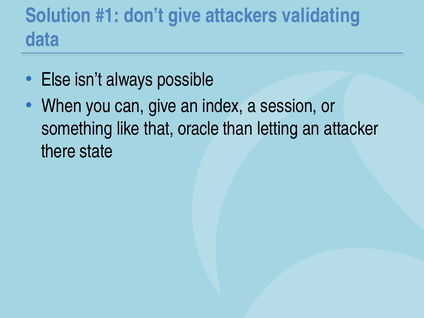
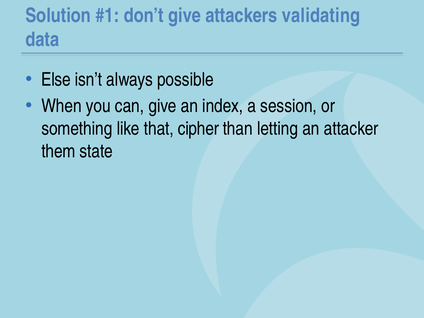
oracle: oracle -> cipher (198, 129)
there: there -> them (58, 151)
